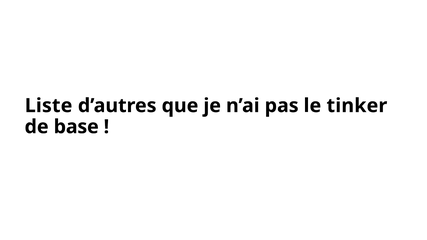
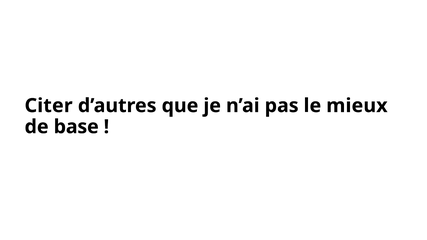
Liste: Liste -> Citer (49, 106)
tinker: tinker -> mieux (357, 106)
